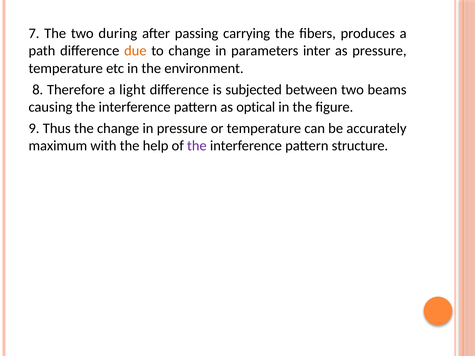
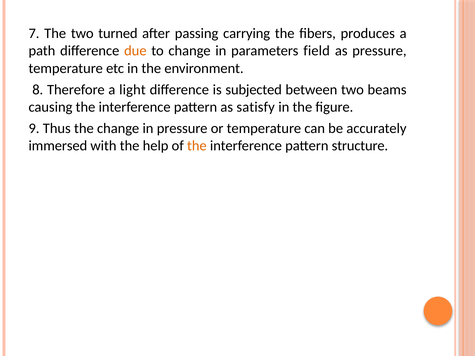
during: during -> turned (118, 33)
inter: inter -> field (317, 51)
optical: optical -> satisfy (256, 107)
maximum: maximum -> immersed (58, 146)
the colour: purple -> orange (197, 146)
